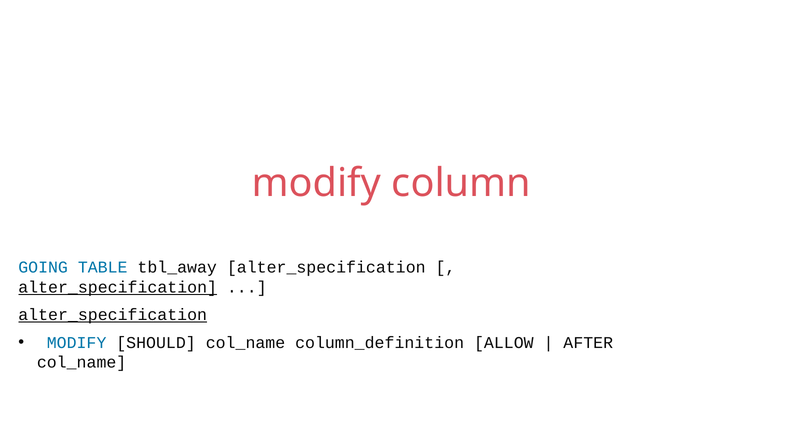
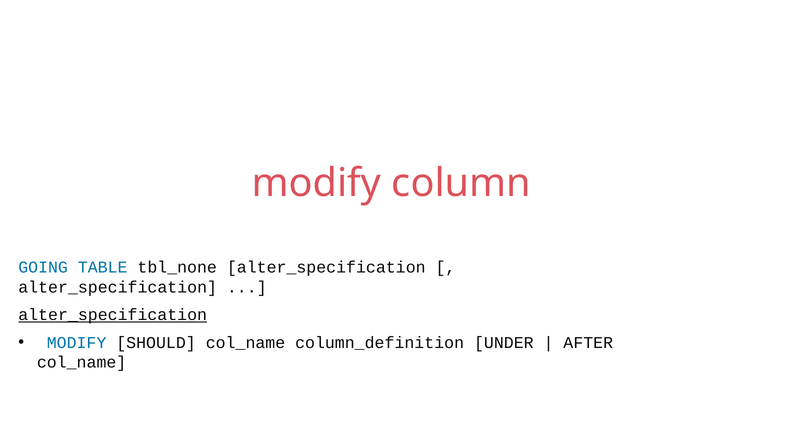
tbl_away: tbl_away -> tbl_none (177, 267)
alter_specification underline: present -> none (118, 287)
ALLOW: ALLOW -> UNDER (504, 343)
